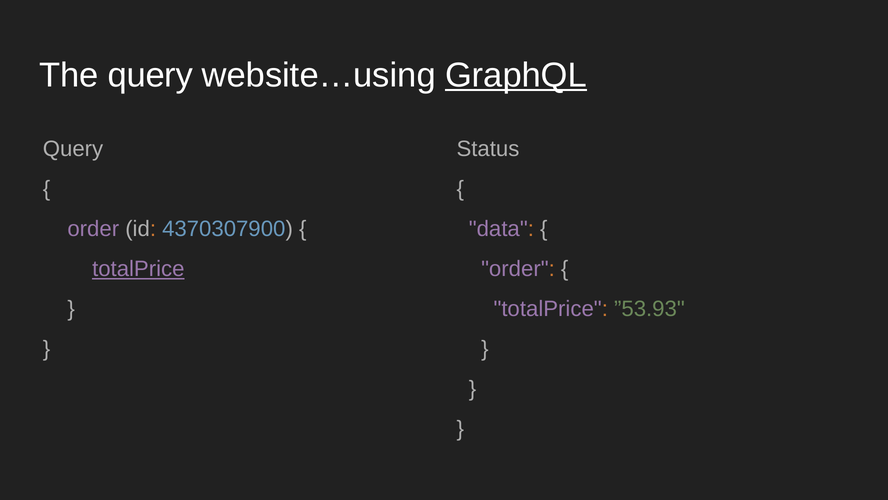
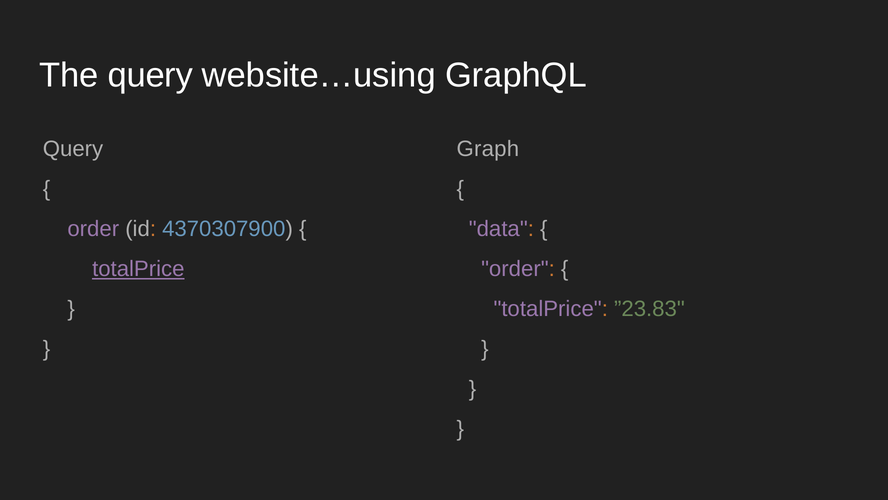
GraphQL underline: present -> none (516, 75)
Status: Status -> Graph (488, 149)
”53.93: ”53.93 -> ”23.83 (649, 309)
